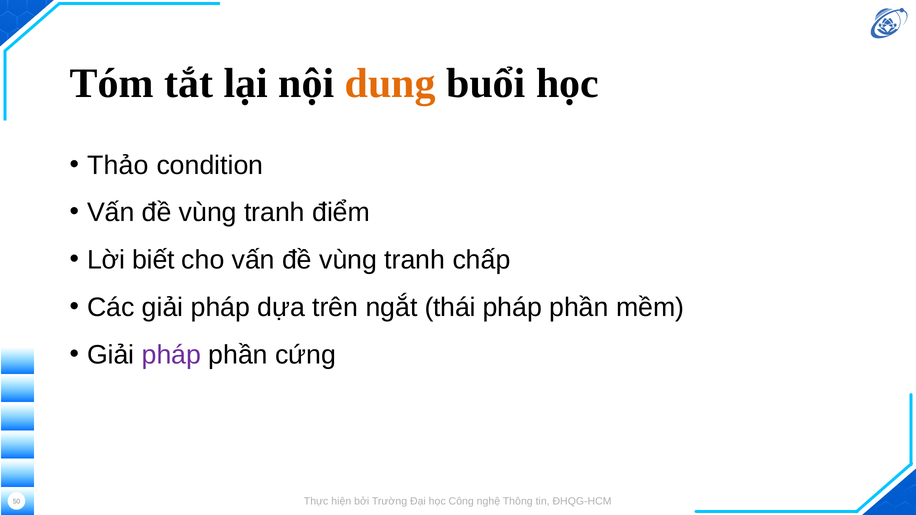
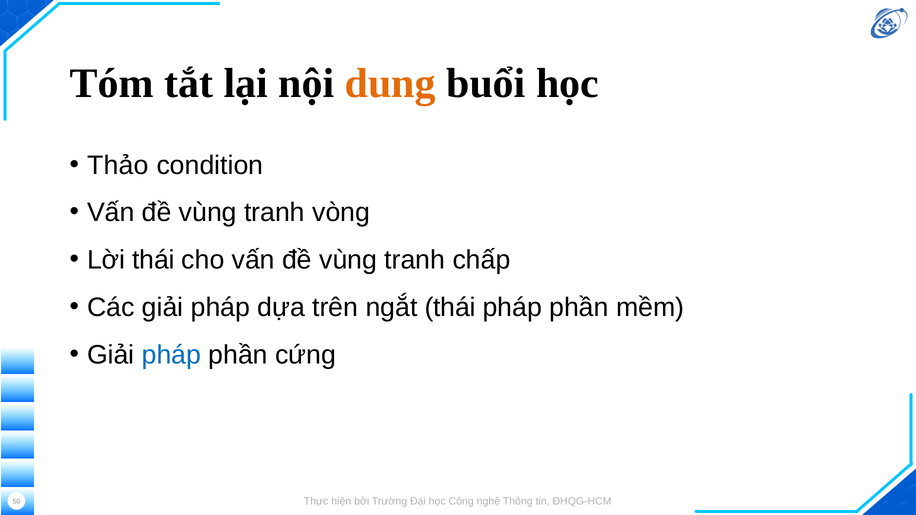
điểm: điểm -> vòng (341, 213)
Lời biết: biết -> thái (153, 260)
pháp colour: purple -> blue (171, 355)
